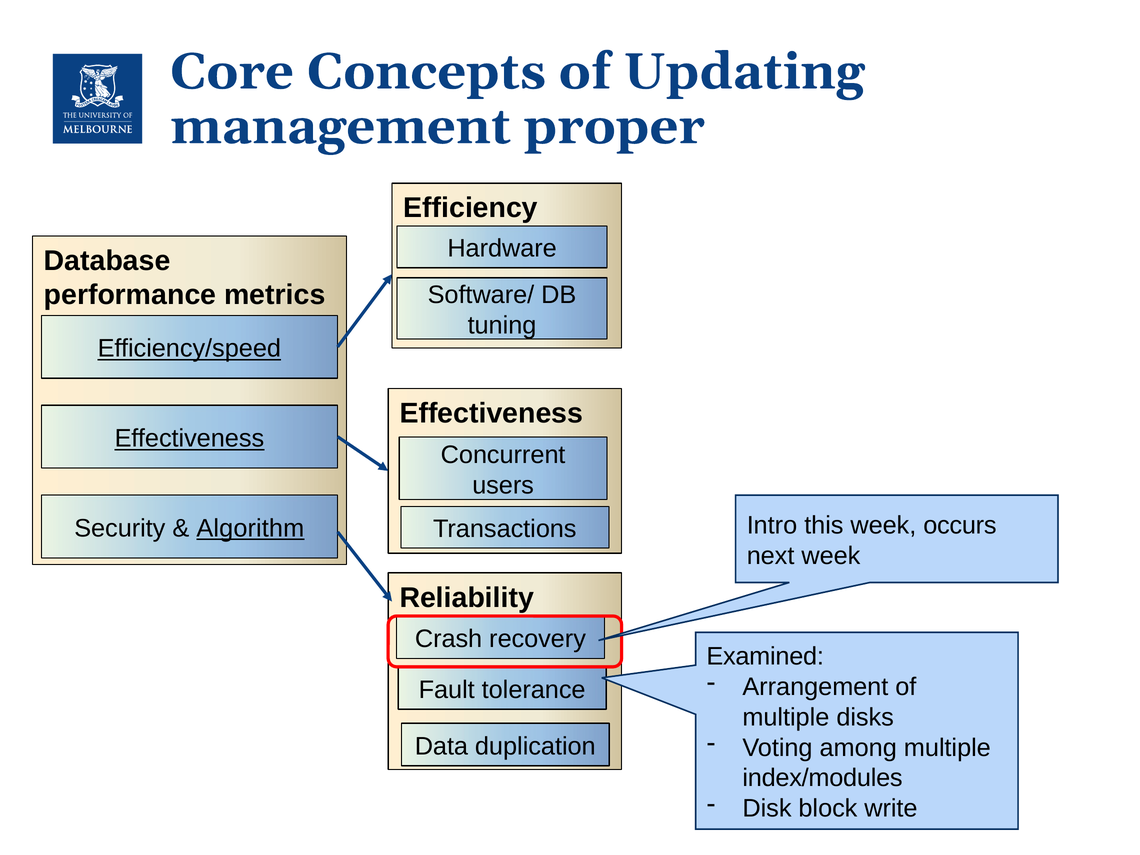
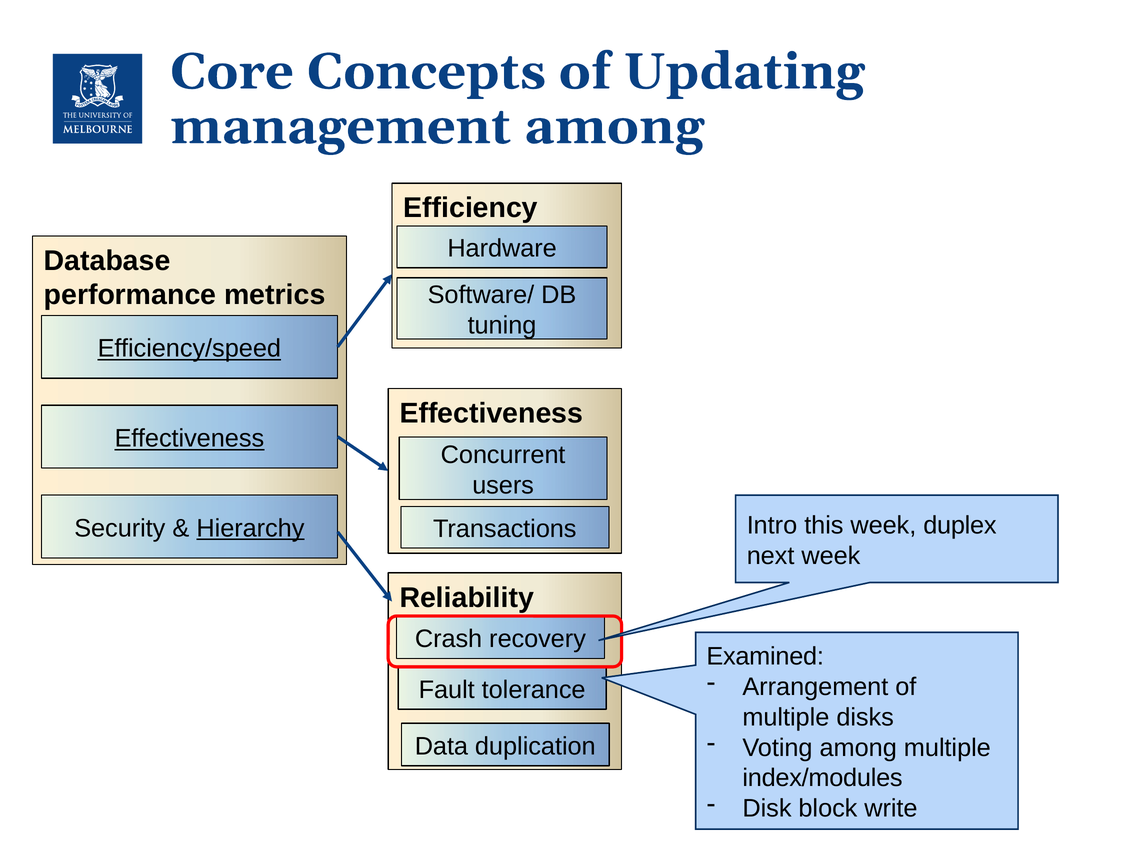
management proper: proper -> among (614, 126)
occurs: occurs -> duplex (960, 525)
Algorithm: Algorithm -> Hierarchy (250, 528)
